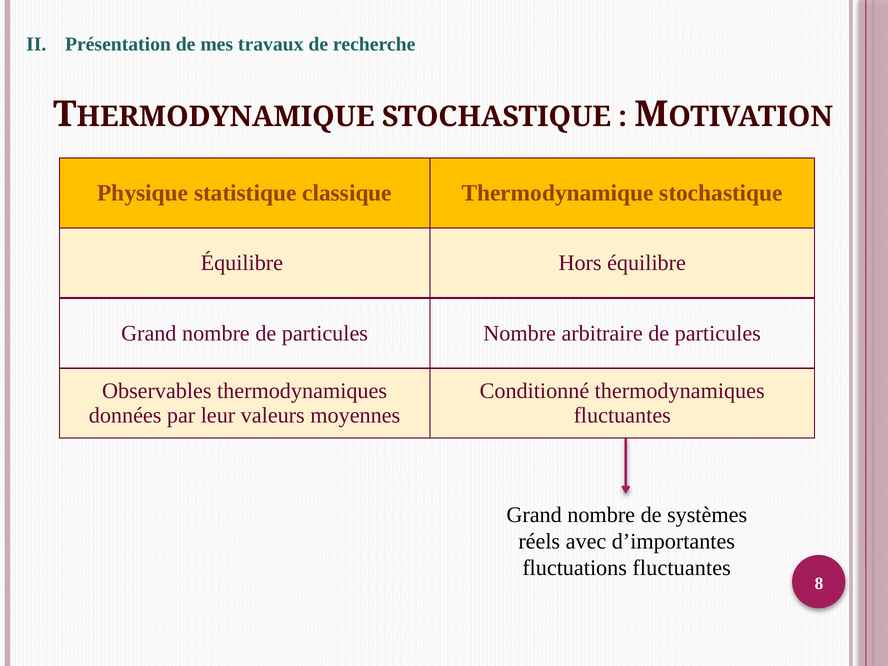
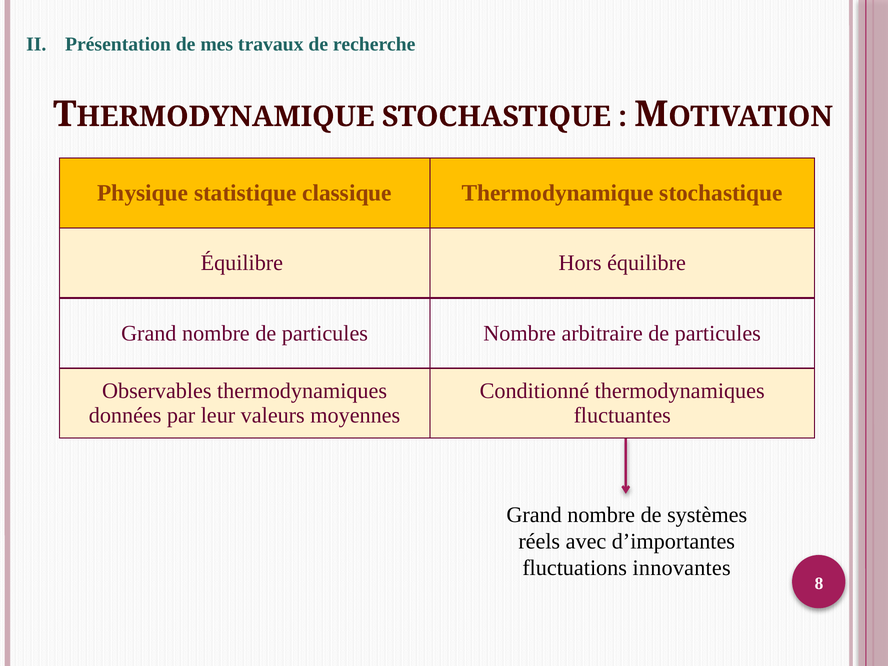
fluctuations fluctuantes: fluctuantes -> innovantes (682, 568)
